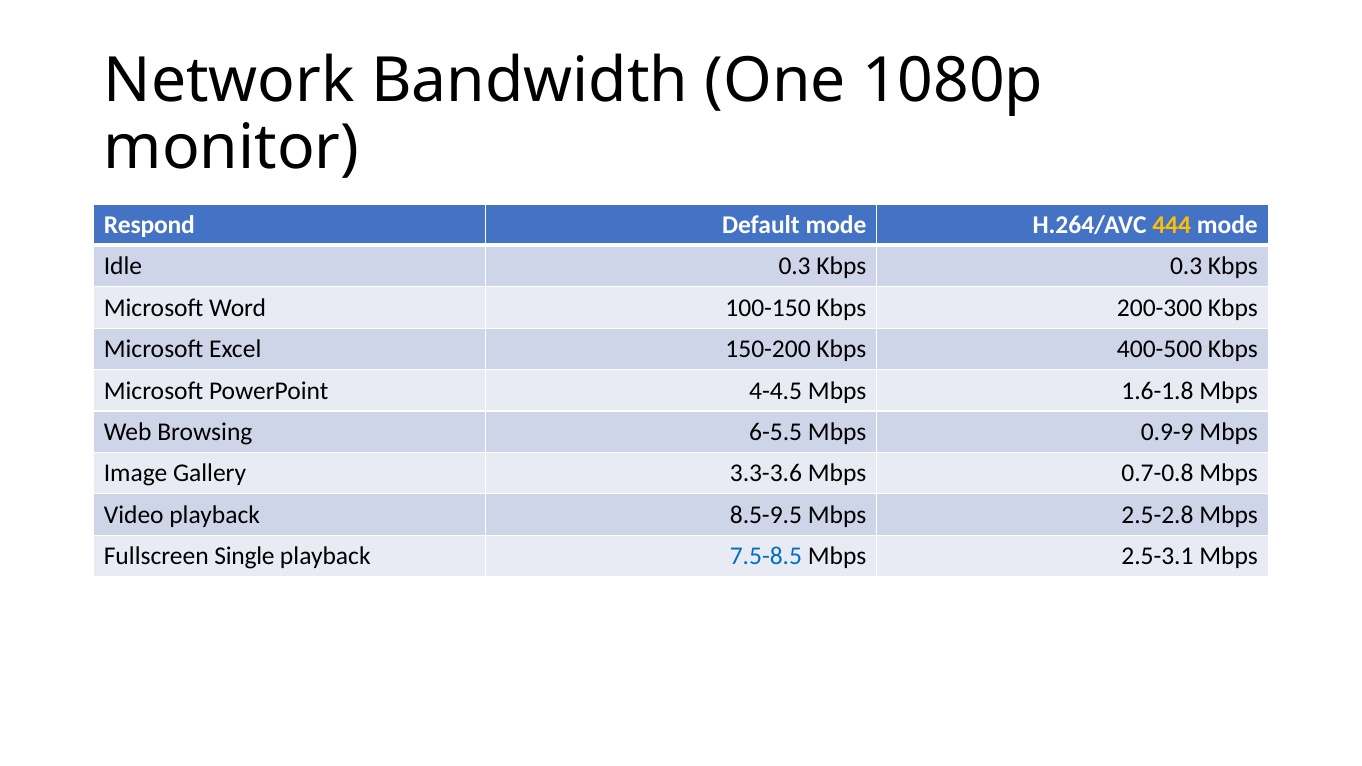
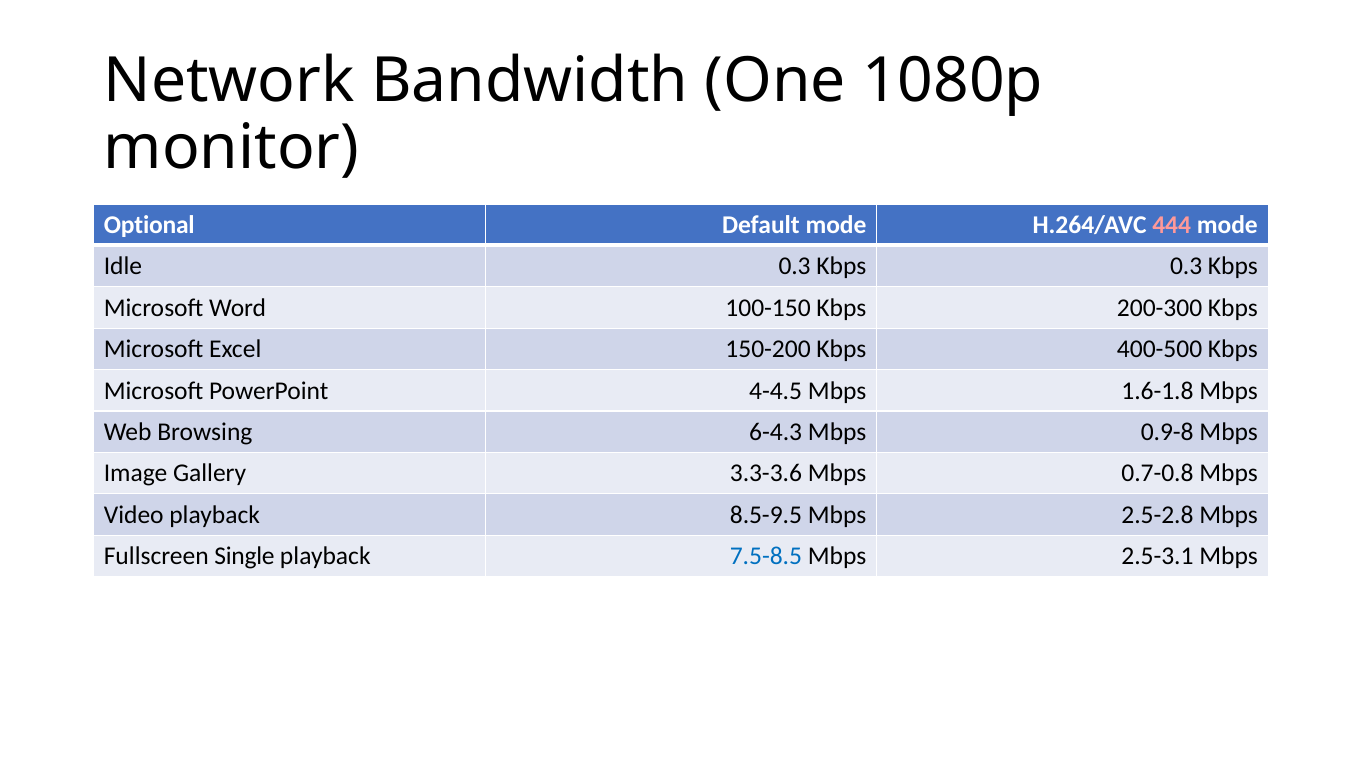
Respond: Respond -> Optional (149, 225)
444 colour: yellow -> pink (1172, 225)
6-5.5: 6-5.5 -> 6-4.3 (776, 432)
0.9-9: 0.9-9 -> 0.9-8 (1167, 432)
